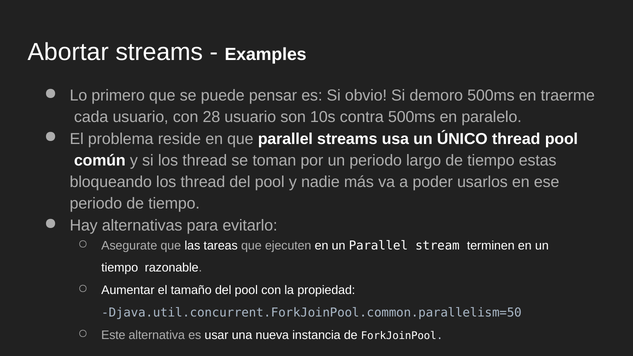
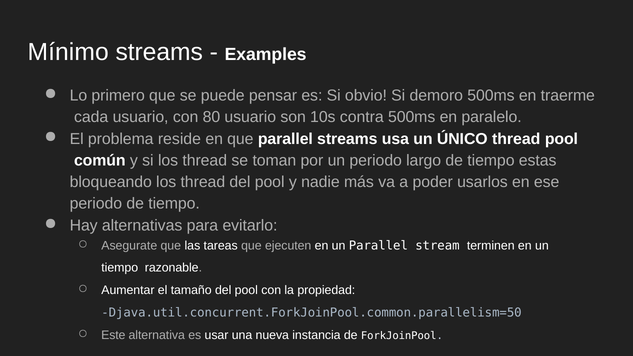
Abortar: Abortar -> Mínimo (68, 52)
28: 28 -> 80 (211, 117)
